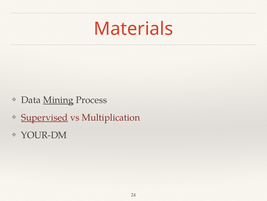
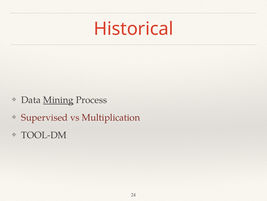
Materials: Materials -> Historical (134, 29)
Supervised underline: present -> none (45, 117)
YOUR-DM: YOUR-DM -> TOOL-DM (44, 135)
